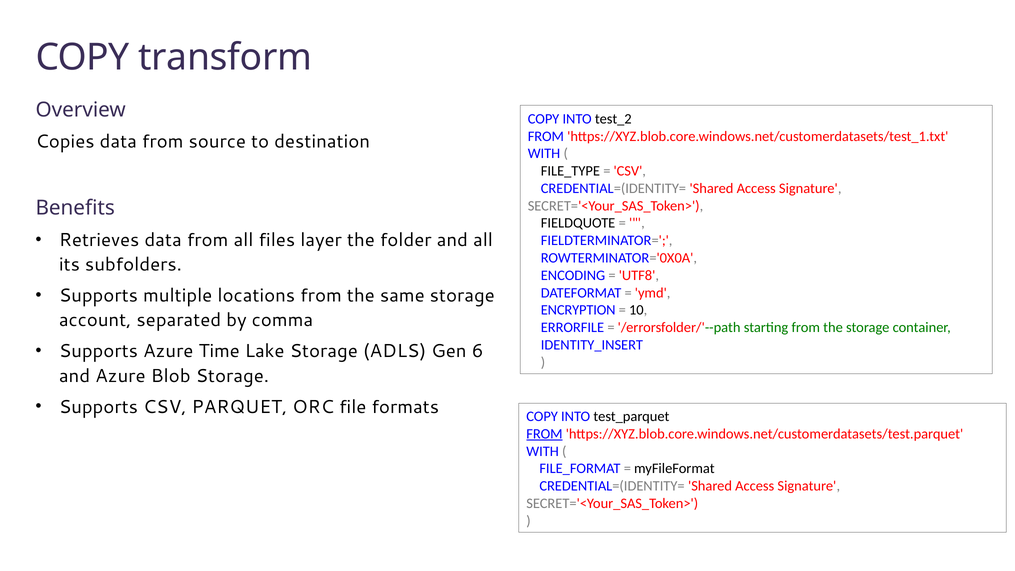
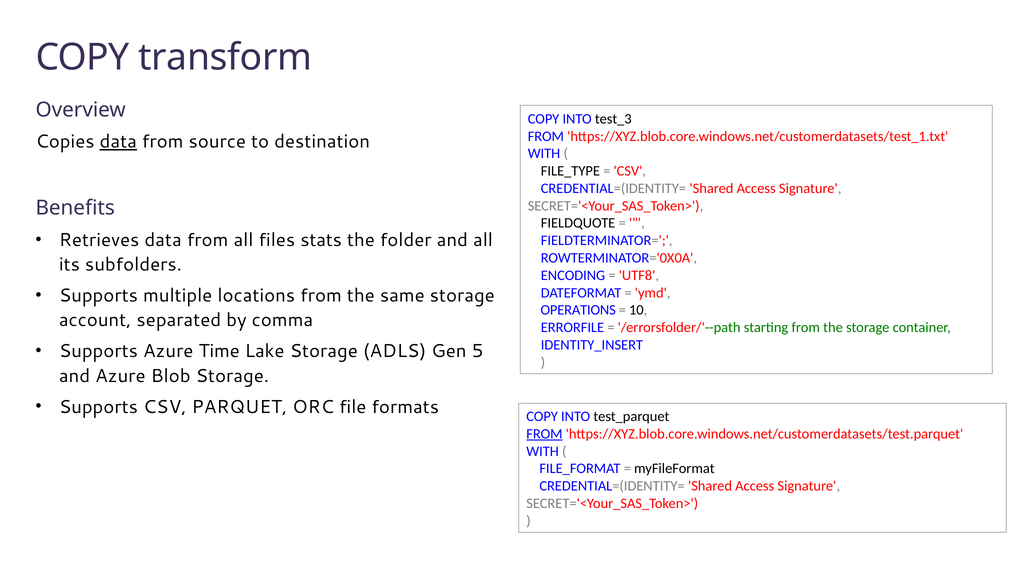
test_2: test_2 -> test_3 (613, 119)
data underline: none -> present (118, 142)
layer: layer -> stats (321, 240)
ENCRYPTION: ENCRYPTION -> OPERATIONS (578, 310)
6: 6 -> 5 (478, 351)
